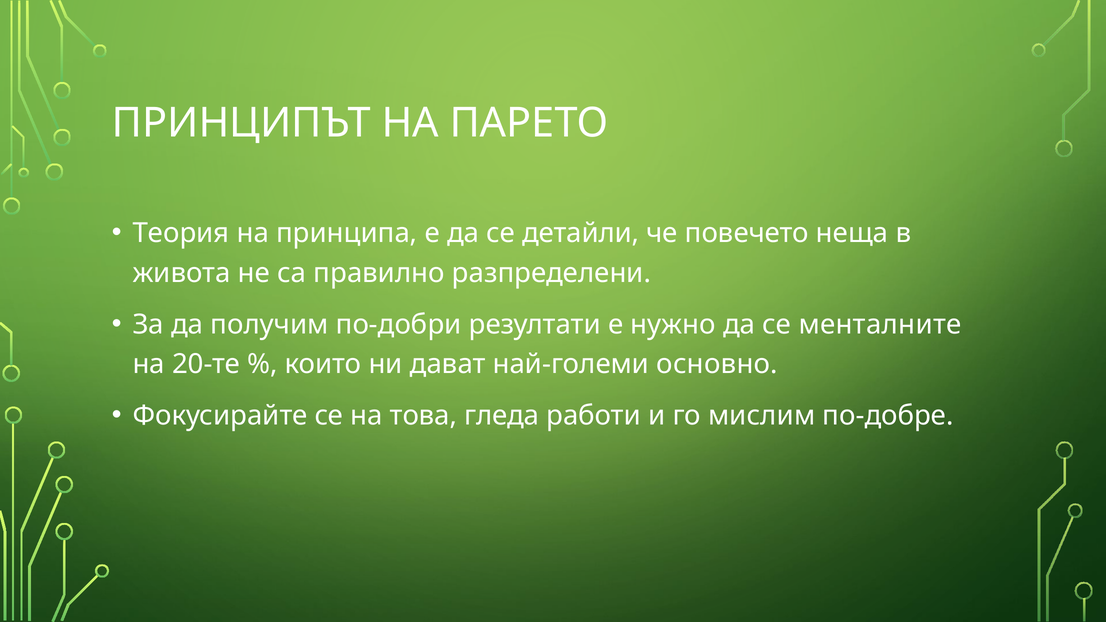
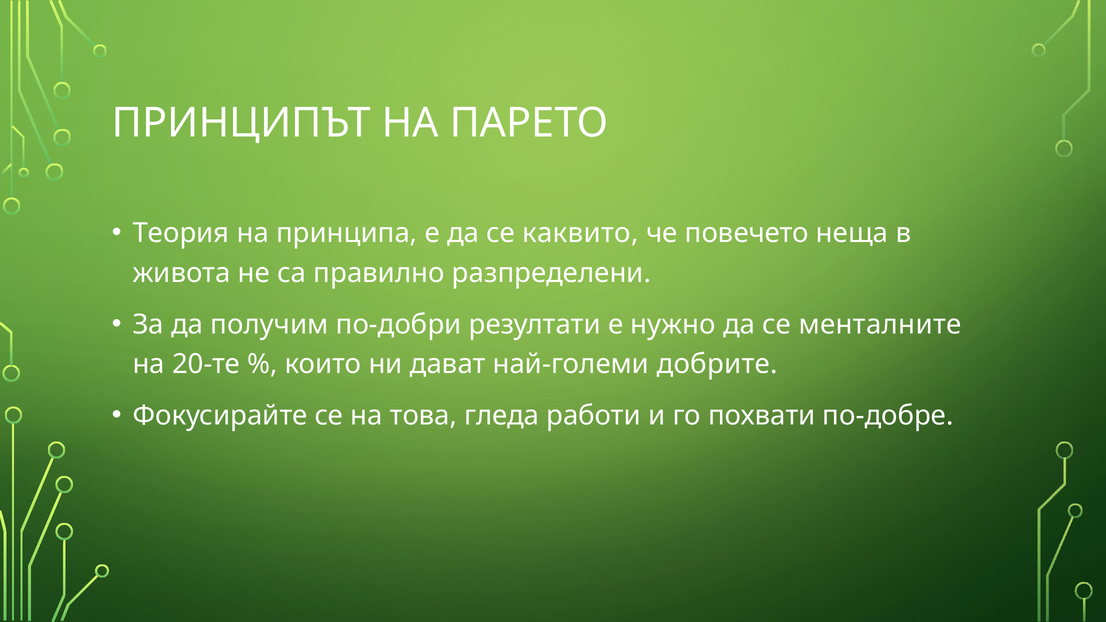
детайли: детайли -> каквито (580, 233)
основно: основно -> добрите (717, 364)
мислим: мислим -> похвати (762, 416)
